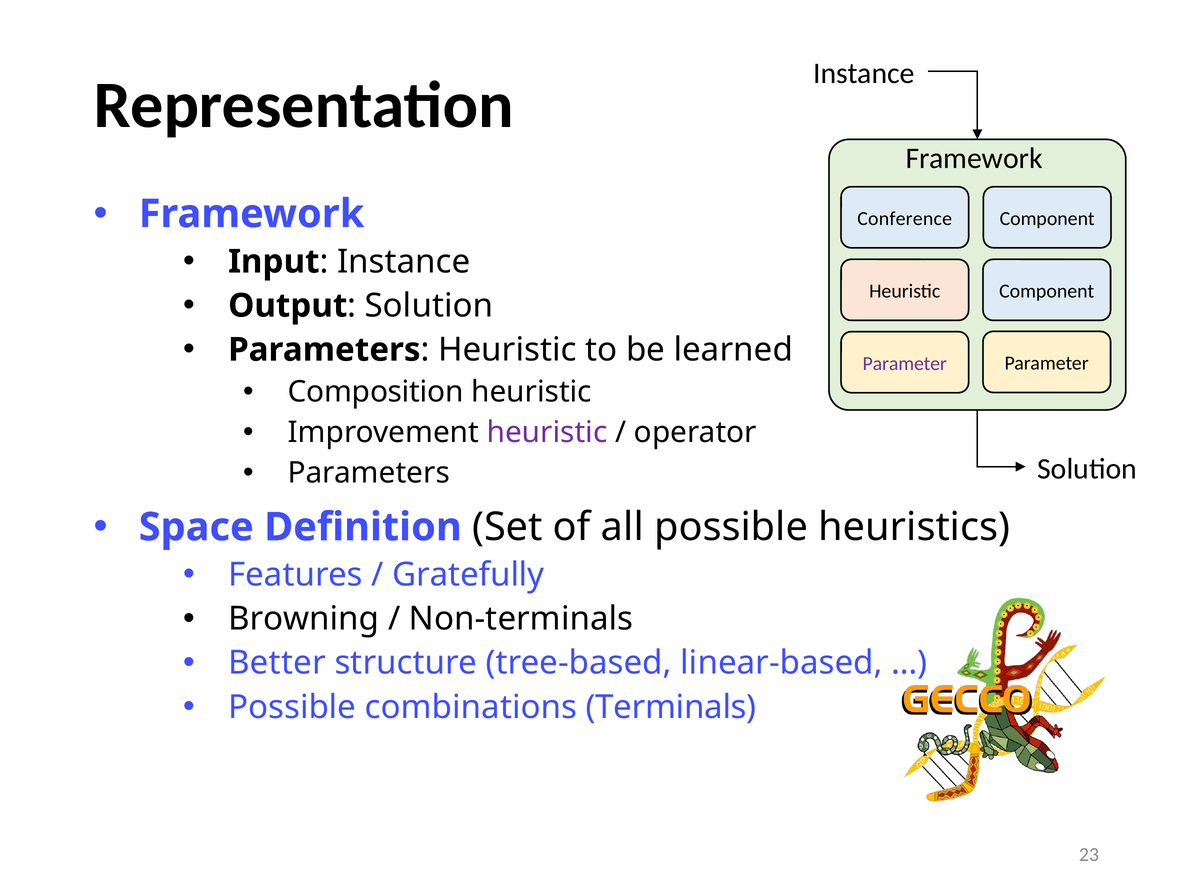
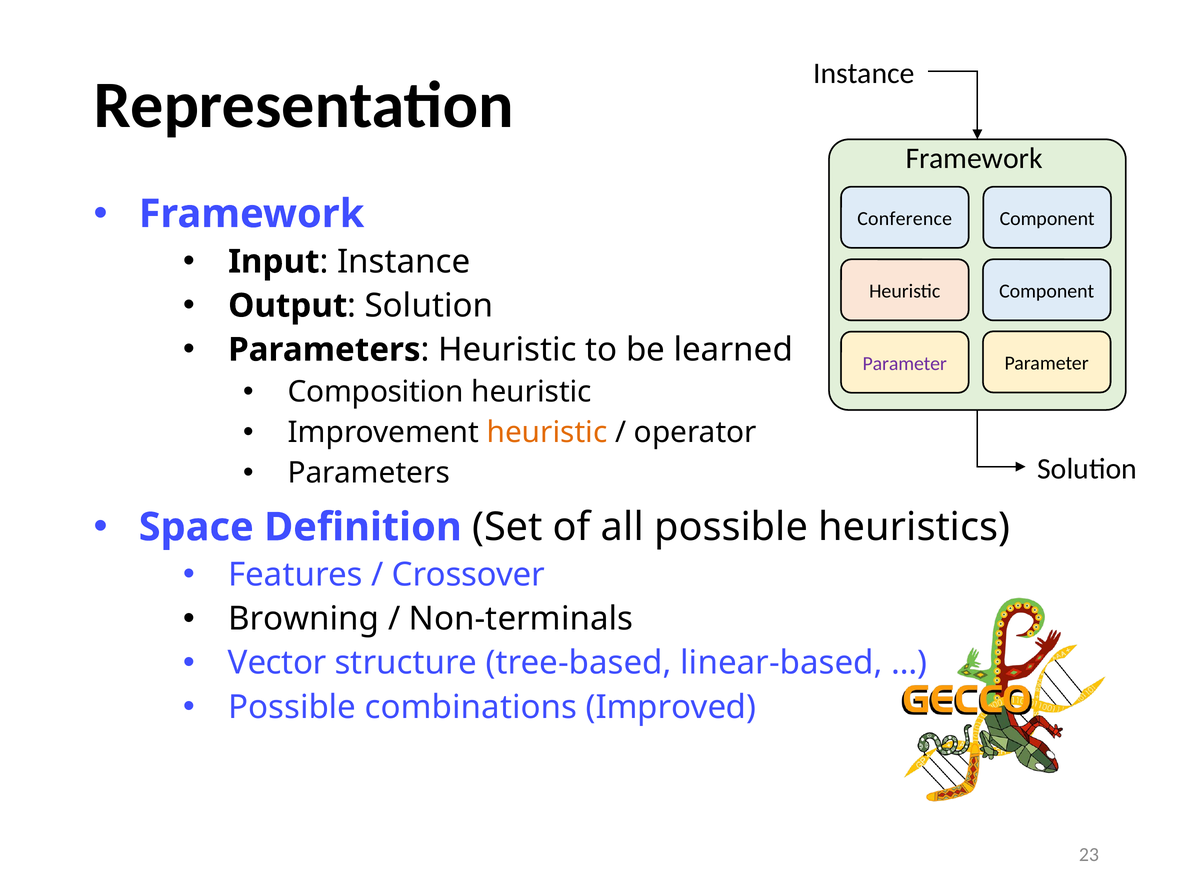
heuristic colour: purple -> orange (547, 432)
Gratefully: Gratefully -> Crossover (468, 575)
Better: Better -> Vector (277, 663)
Terminals: Terminals -> Improved (671, 707)
